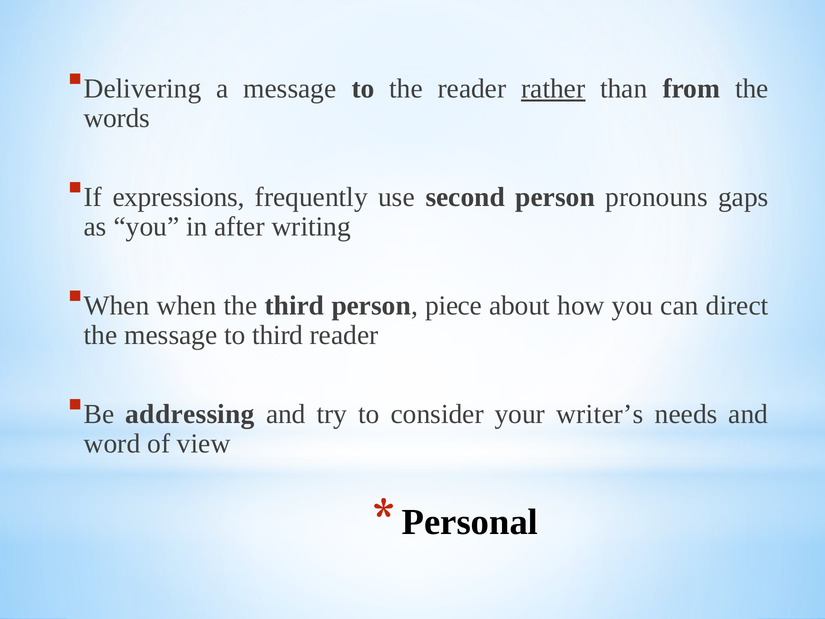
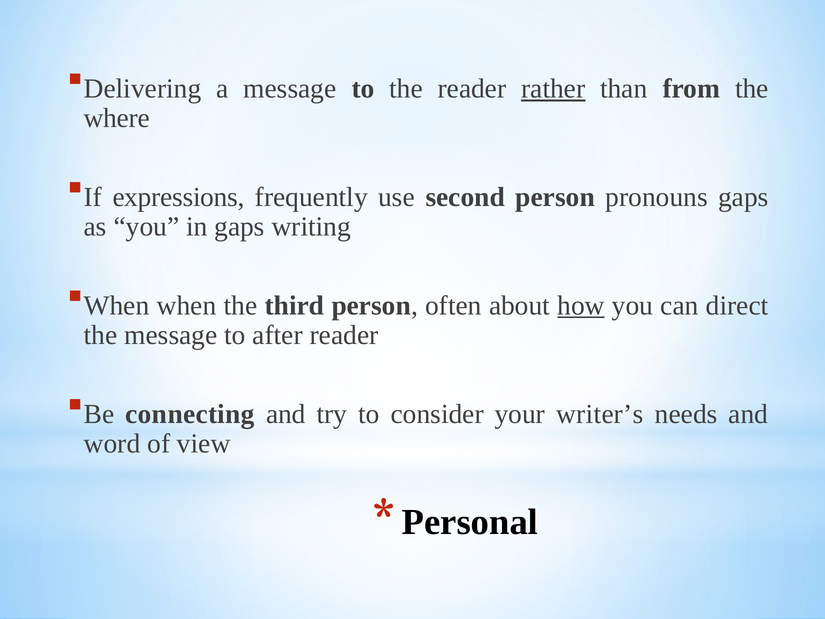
words: words -> where (117, 118)
in after: after -> gaps (239, 227)
piece: piece -> often (453, 305)
how underline: none -> present (581, 305)
to third: third -> after (278, 335)
addressing: addressing -> connecting (190, 414)
